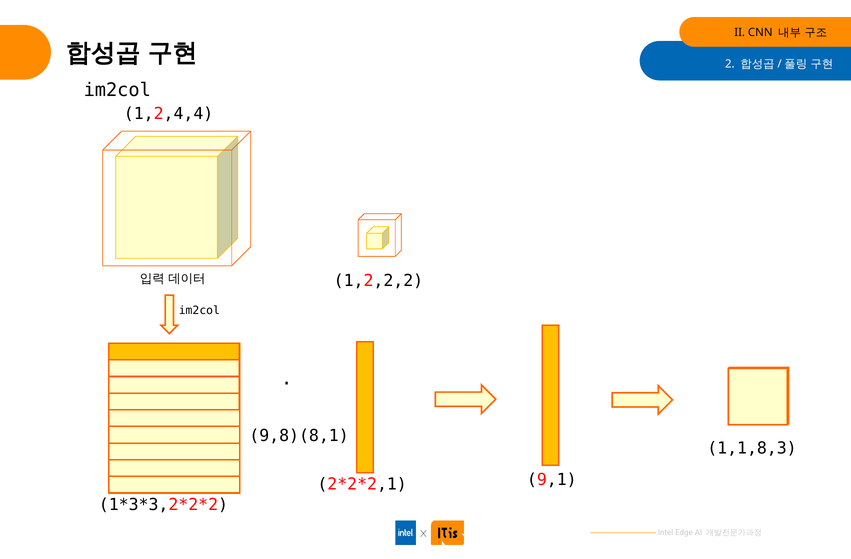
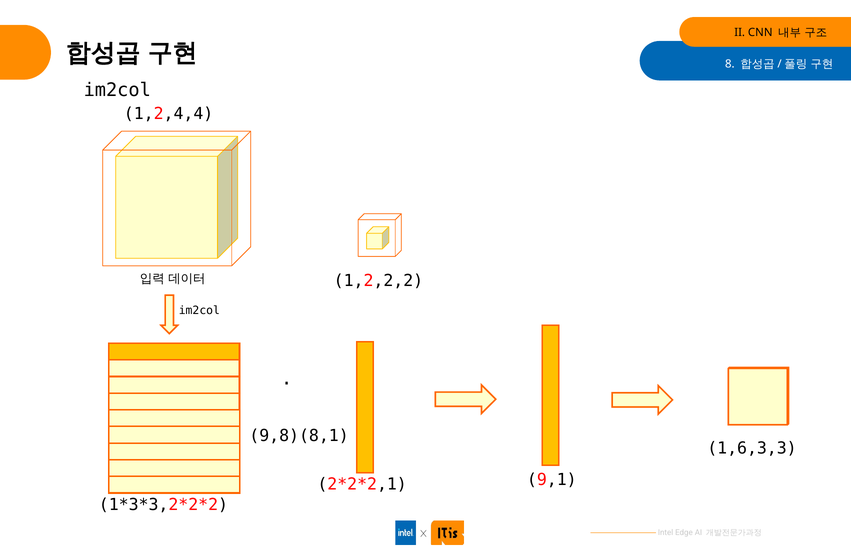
2: 2 -> 8 (730, 64)
1,1,8,3: 1,1,8,3 -> 1,6,3,3 (752, 448)
